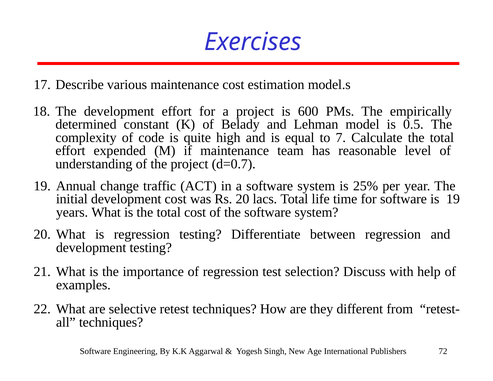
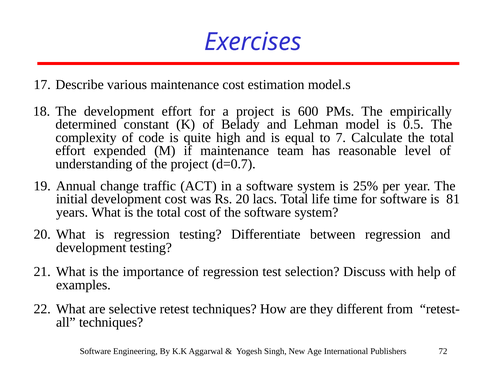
is 19: 19 -> 81 (453, 199)
